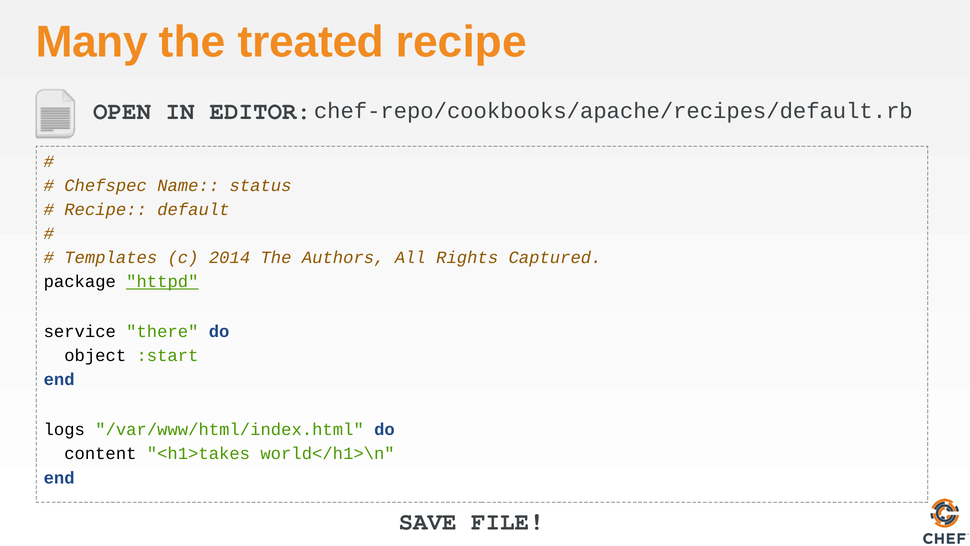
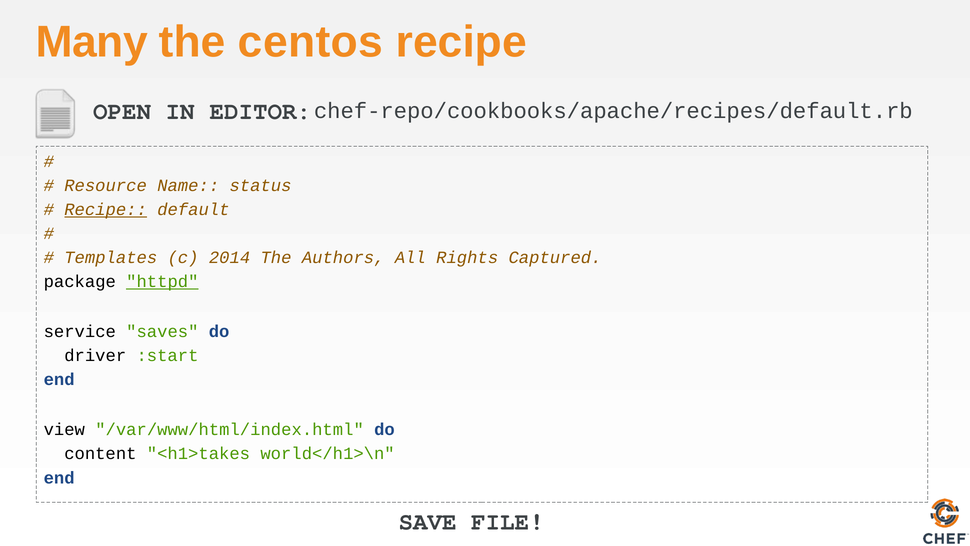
treated: treated -> centos (311, 42)
Chefspec: Chefspec -> Resource (106, 185)
Recipe underline: none -> present (106, 209)
there: there -> saves (162, 331)
object: object -> driver (95, 355)
logs: logs -> view (64, 430)
